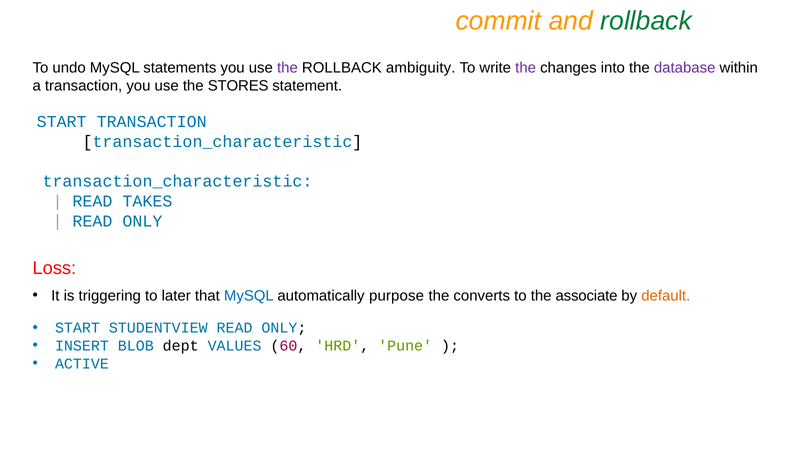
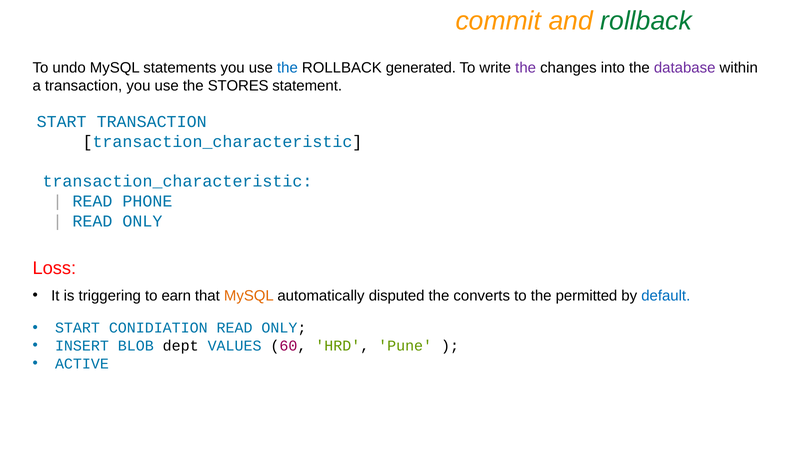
the colour: purple -> blue (287, 68)
ambiguity: ambiguity -> generated (421, 68)
TAKES: TAKES -> PHONE (147, 201)
later: later -> earn (176, 296)
MySQL colour: blue -> orange (249, 296)
purpose: purpose -> disputed (397, 296)
associate: associate -> permitted (586, 296)
default colour: orange -> blue (666, 296)
STUDENTVIEW: STUDENTVIEW -> CONIDIATION (158, 328)
